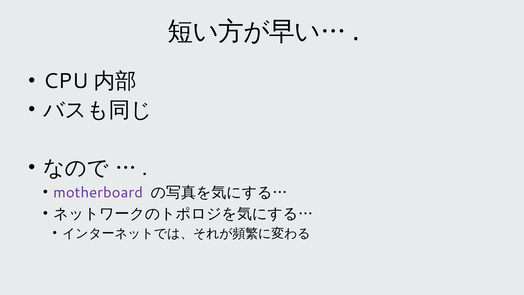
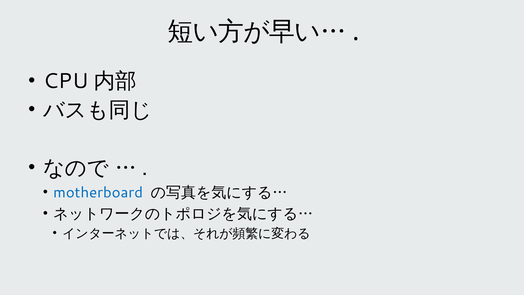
motherboard colour: purple -> blue (98, 192)
